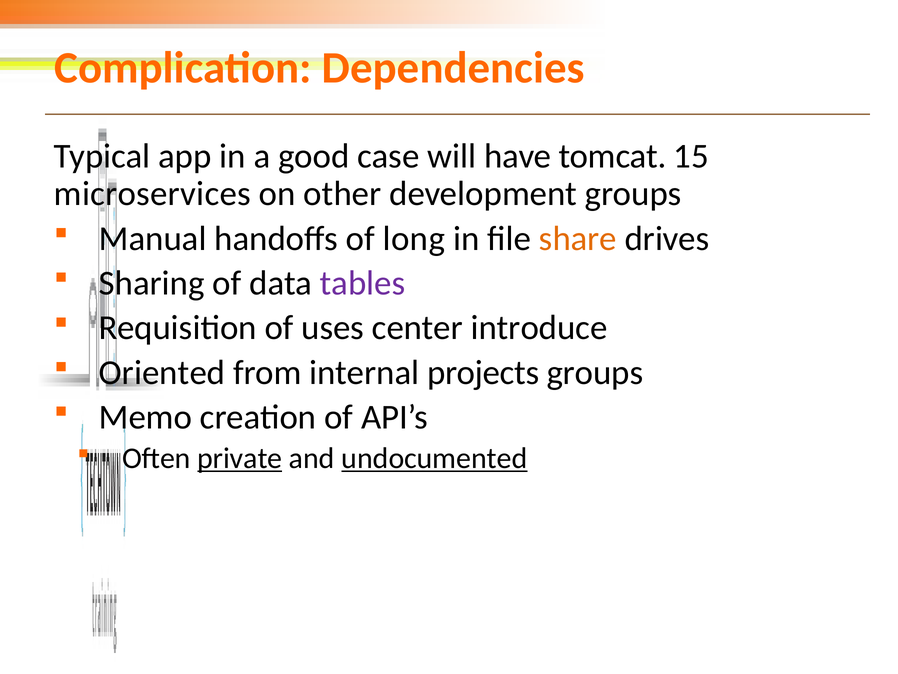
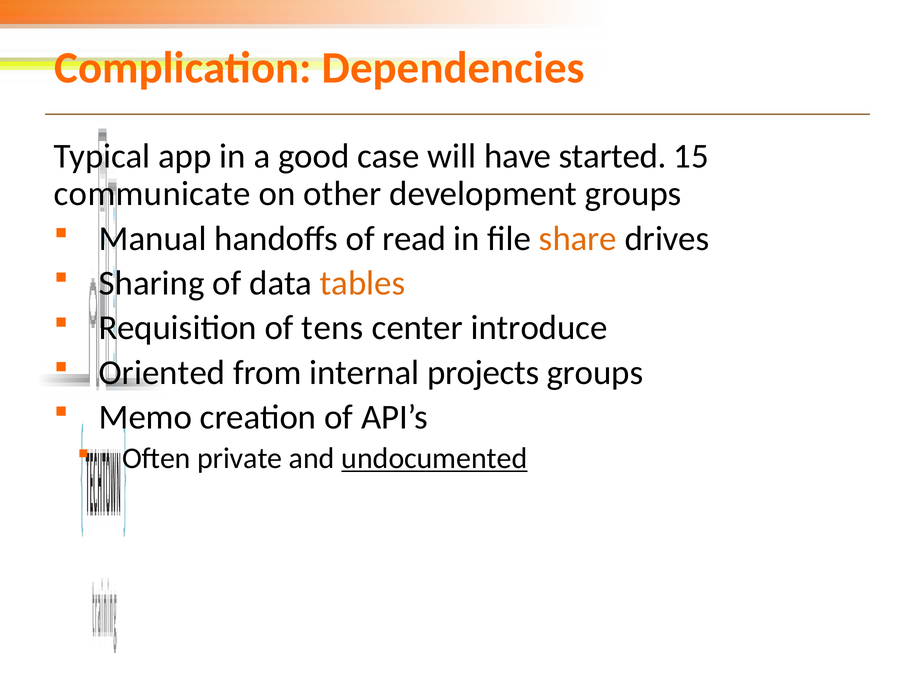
tomcat: tomcat -> started (613, 156)
microservices: microservices -> communicate (152, 194)
long: long -> read (414, 238)
tables colour: purple -> orange (363, 283)
uses: uses -> tens (333, 328)
private underline: present -> none (240, 458)
